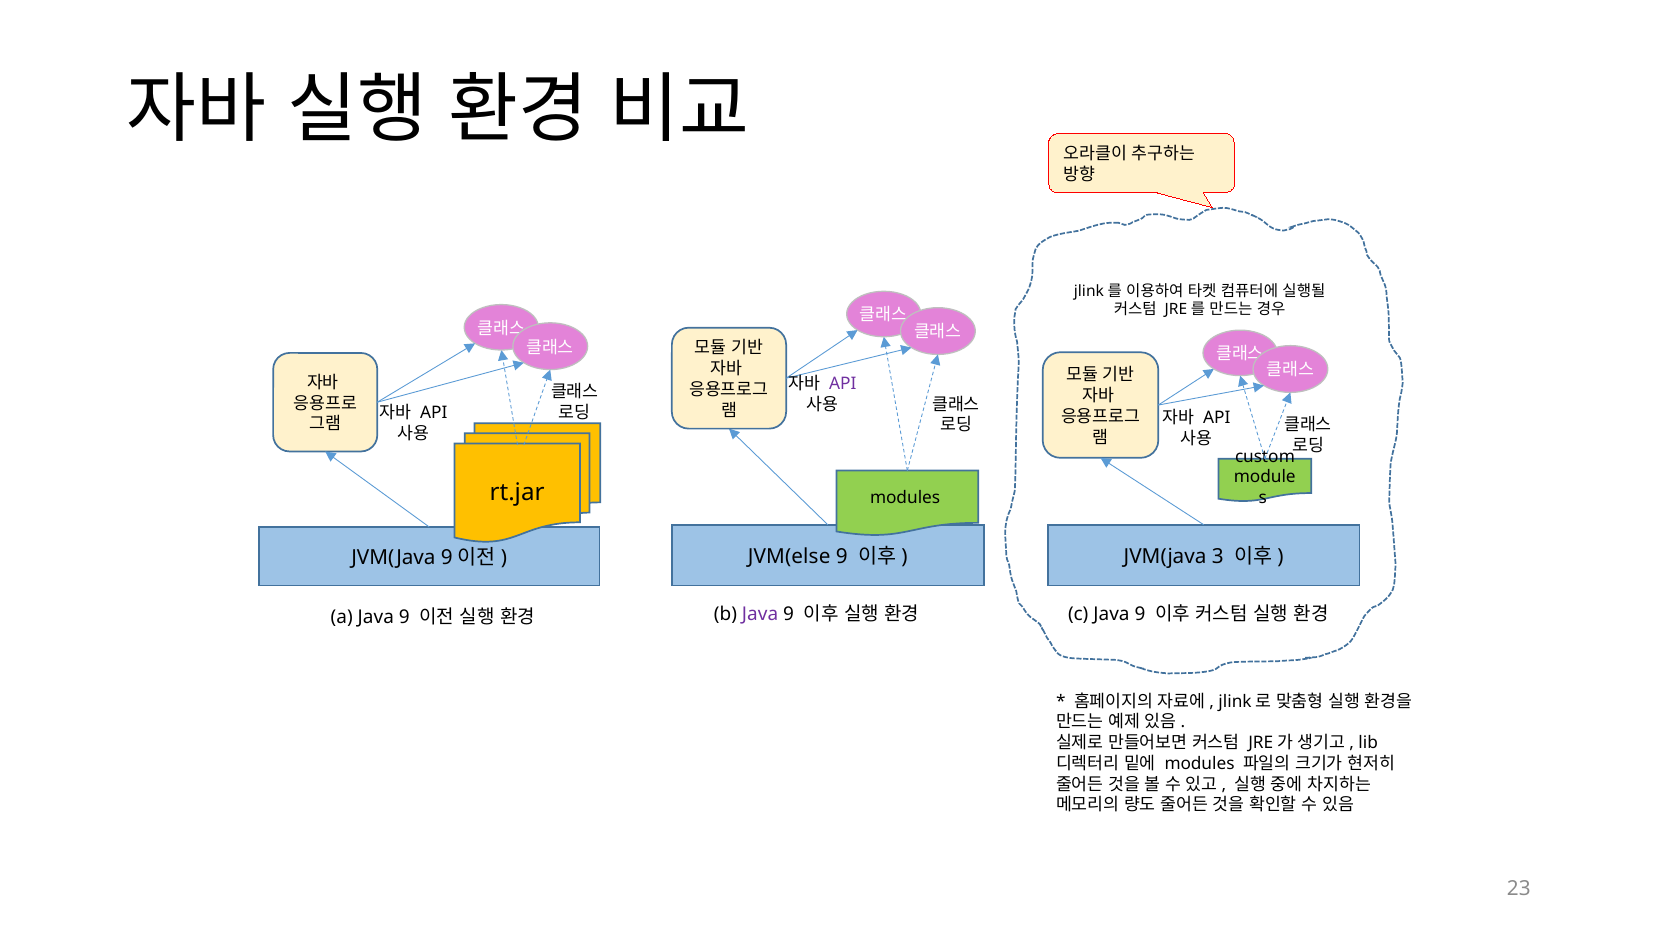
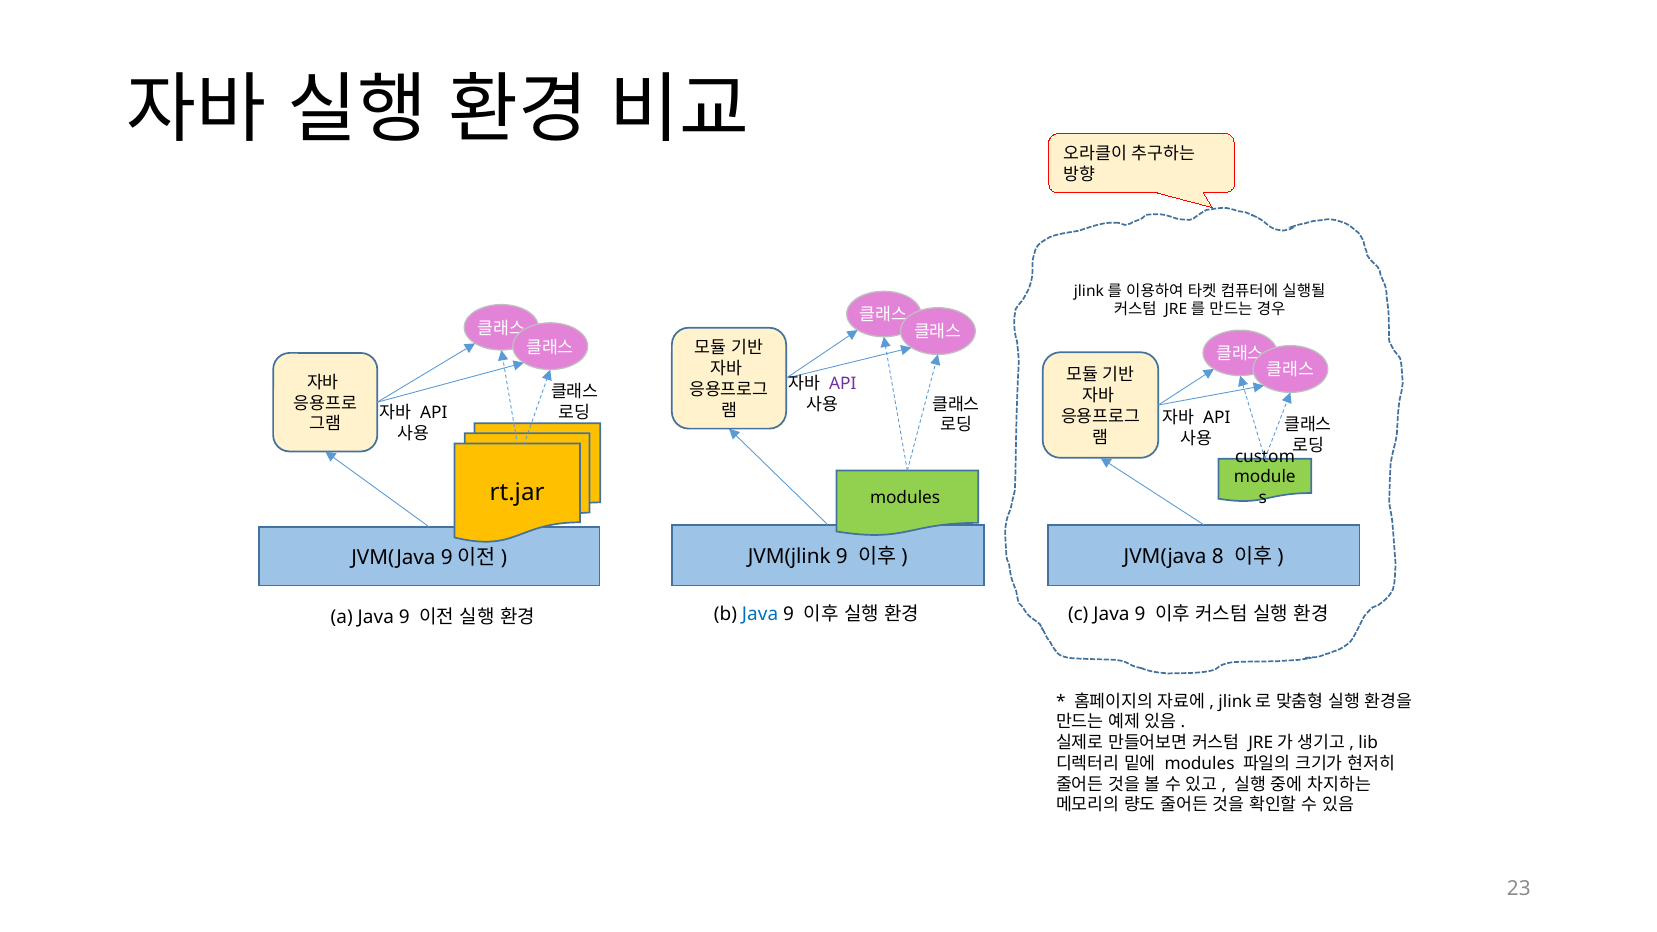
JVM(else: JVM(else -> JVM(jlink (789, 557)
3: 3 -> 8 (1218, 557)
Java colour: purple -> blue (760, 614)
